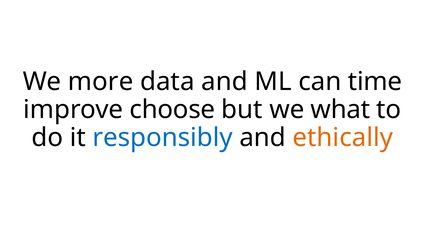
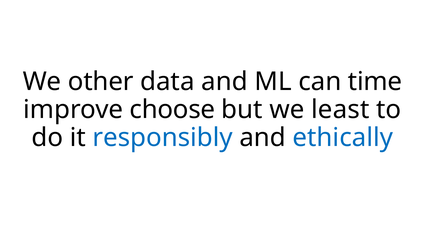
more: more -> other (101, 82)
what: what -> least (340, 110)
ethically colour: orange -> blue (343, 138)
